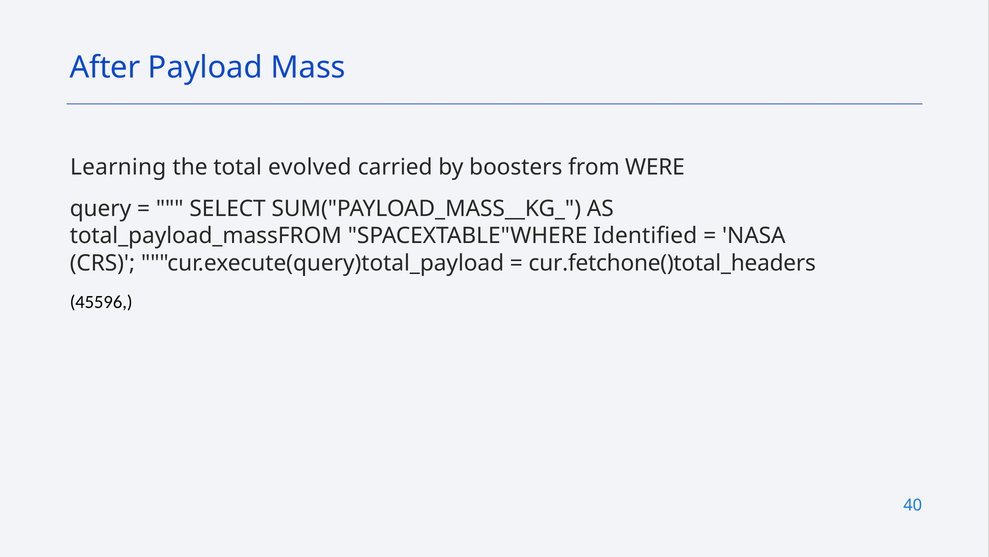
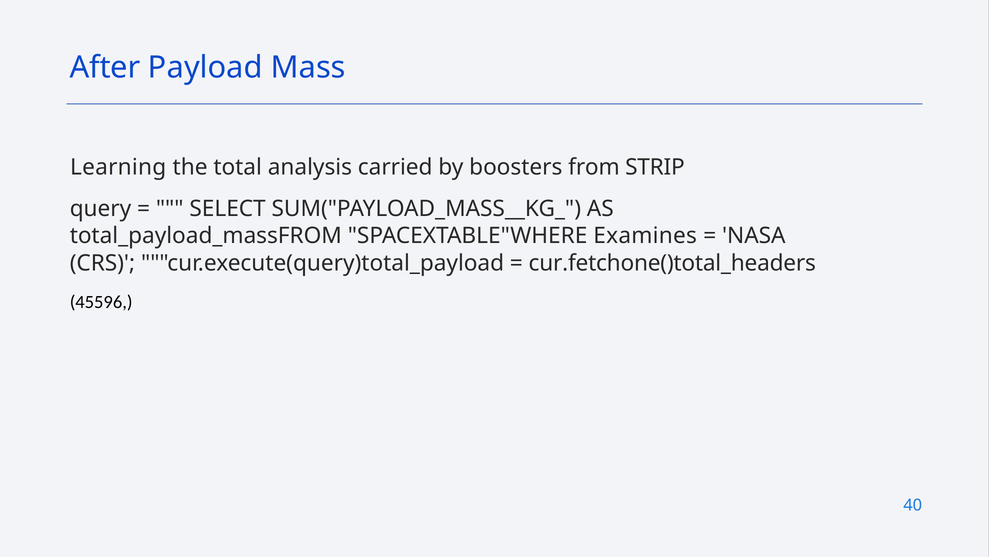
evolved: evolved -> analysis (310, 167)
WERE: WERE -> STRIP (655, 167)
Identified: Identified -> Examines (645, 236)
